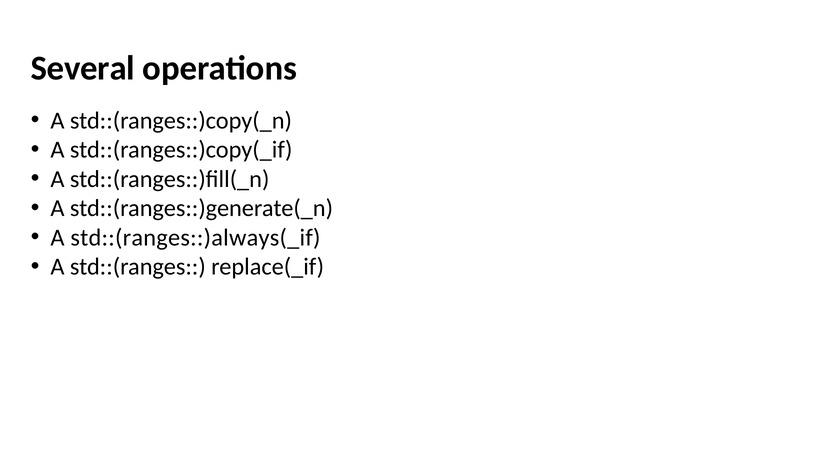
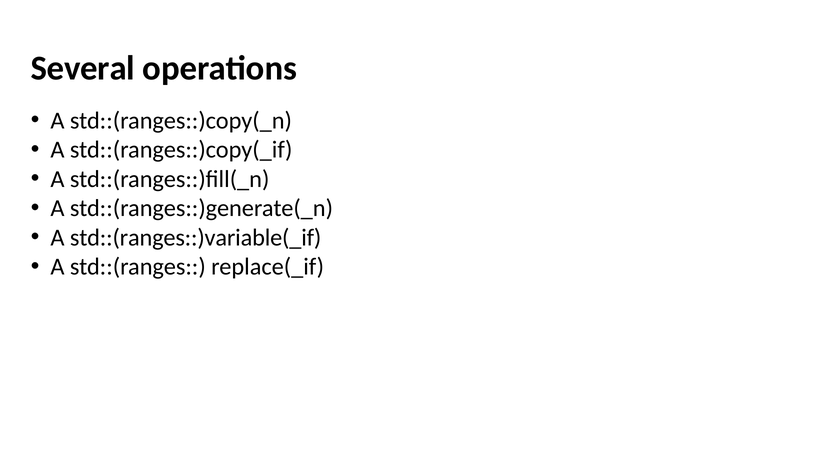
std::(ranges::)always(_if: std::(ranges::)always(_if -> std::(ranges::)variable(_if (196, 238)
